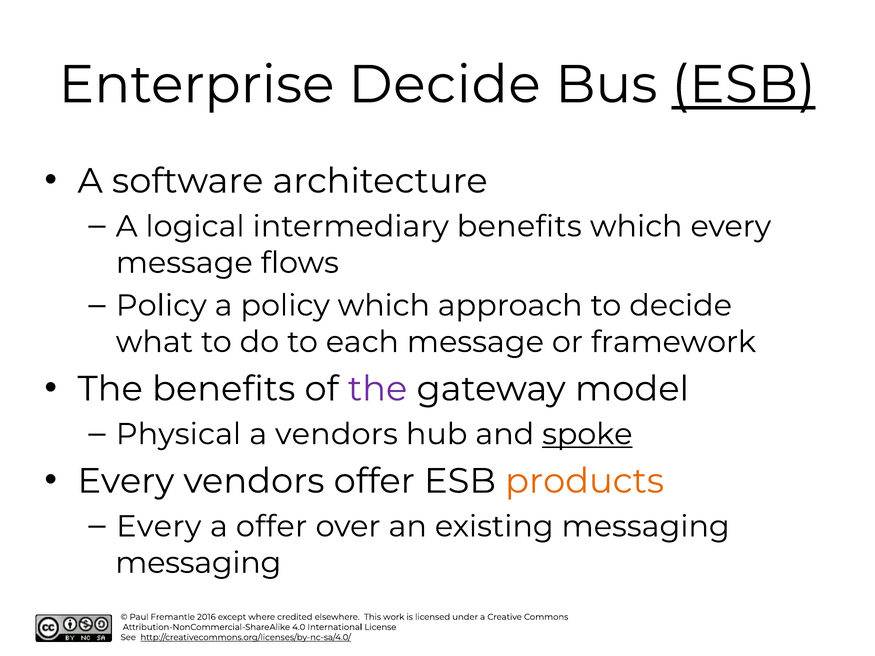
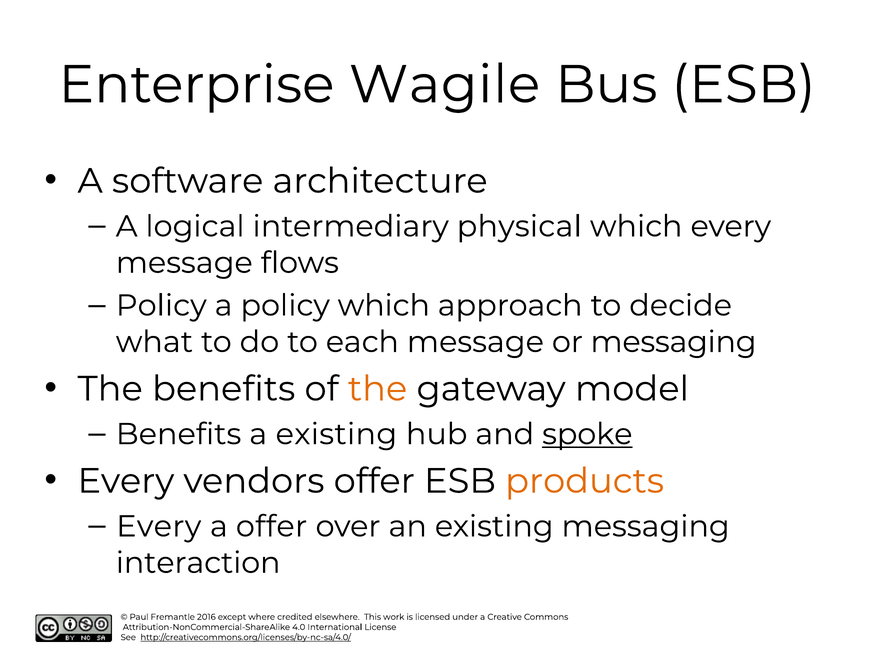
Enterprise Decide: Decide -> Wagile (445, 85)
ESB underline: present -> none (744, 85)
intermediary benefits: benefits -> physical (519, 226)
or framework: framework -> messaging (673, 342)
the colour: purple -> orange (378, 389)
Physical: Physical -> Benefits (179, 434)
a vendors: vendors -> existing (336, 434)
messaging: messaging -> interaction (198, 563)
